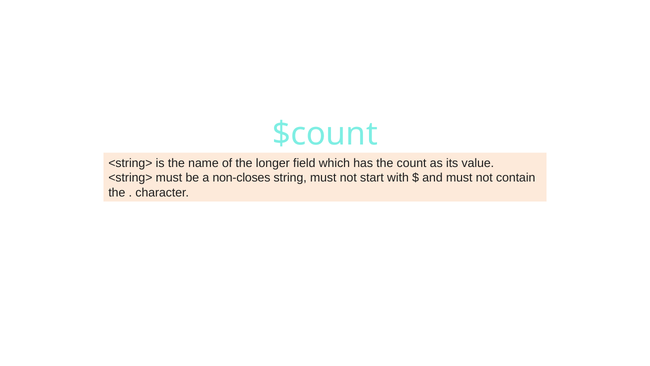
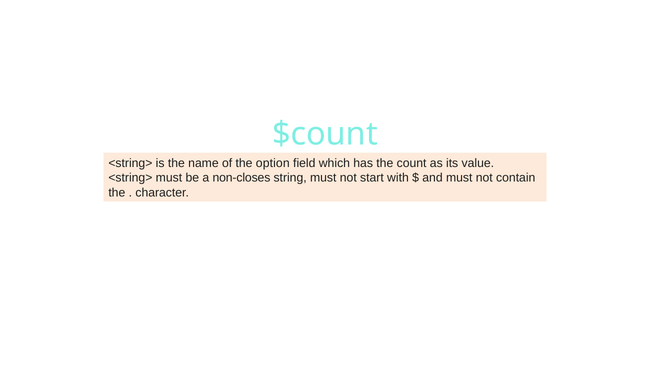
longer: longer -> option (273, 163)
